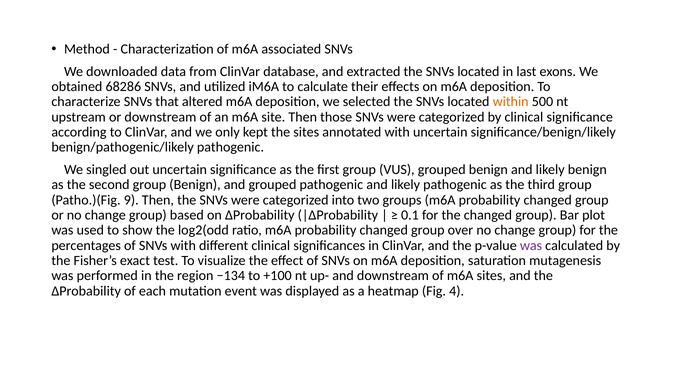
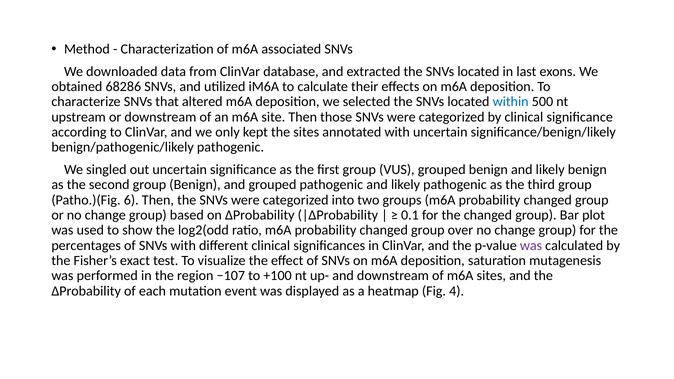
within colour: orange -> blue (511, 102)
9: 9 -> 6 (131, 200)
−134: −134 -> −107 (231, 276)
